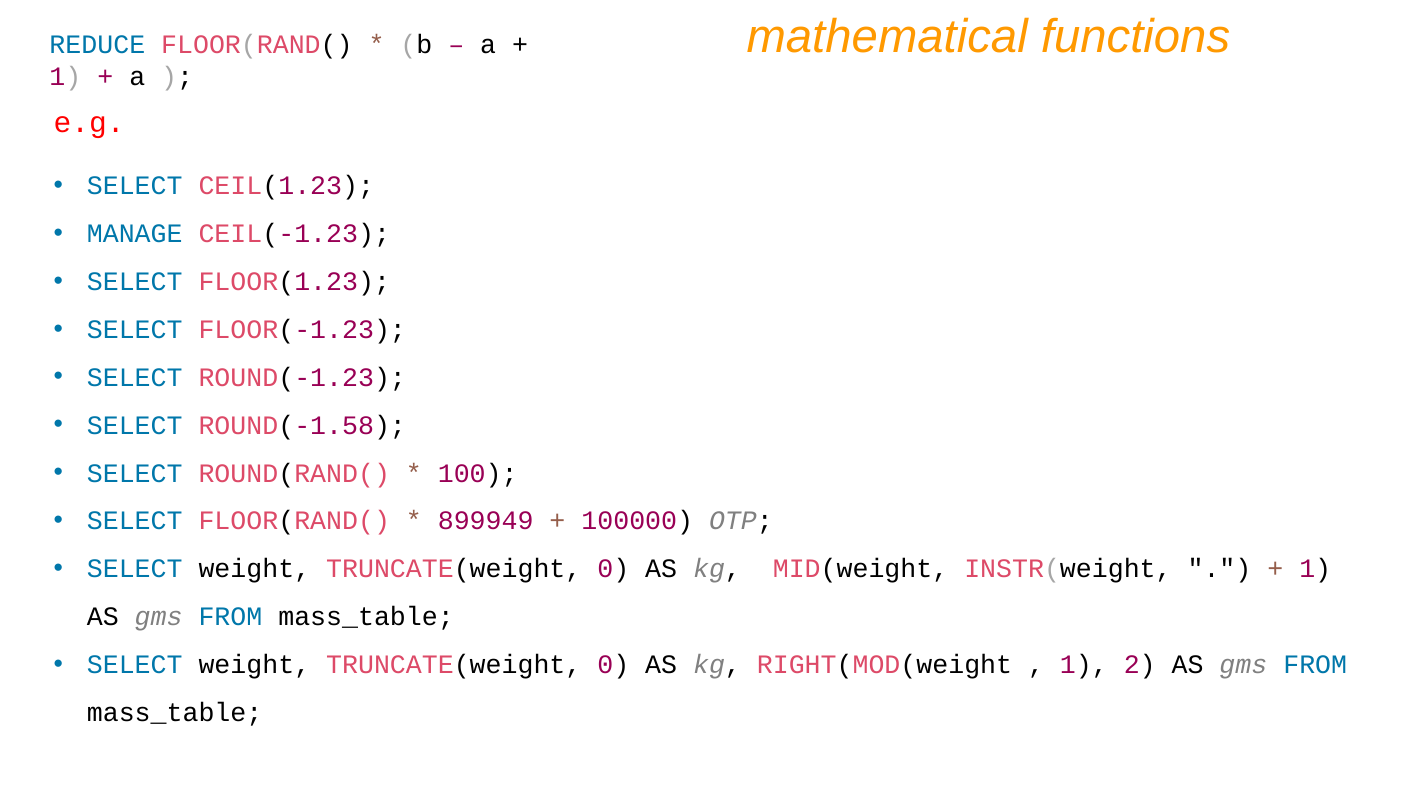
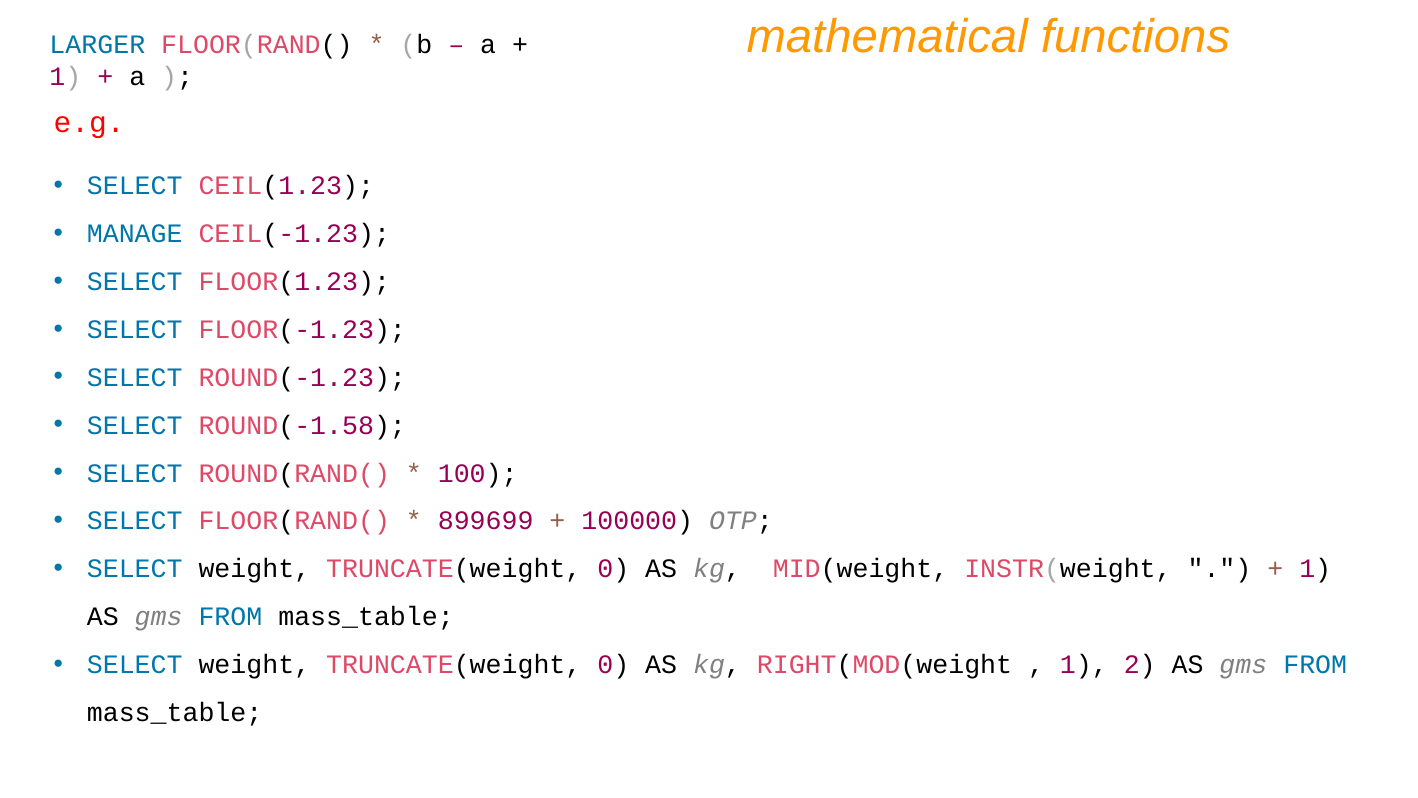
REDUCE: REDUCE -> LARGER (97, 45)
899949: 899949 -> 899699 (486, 521)
